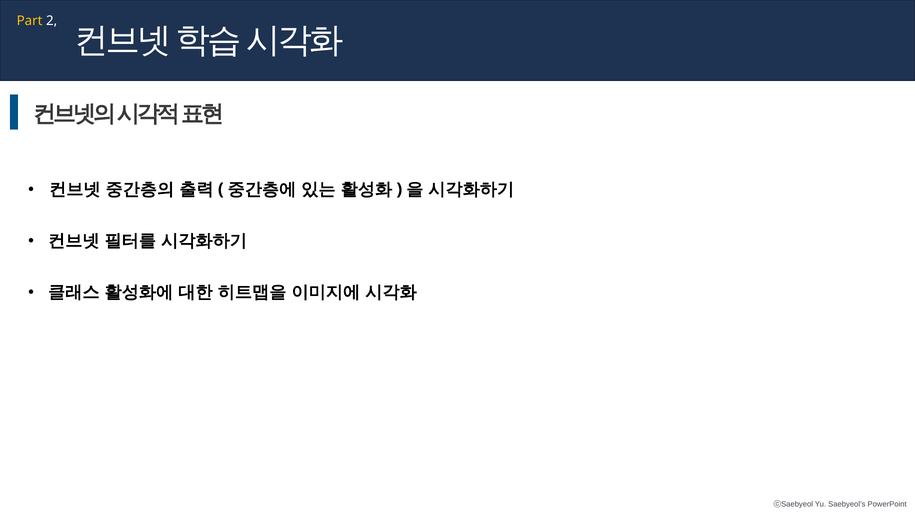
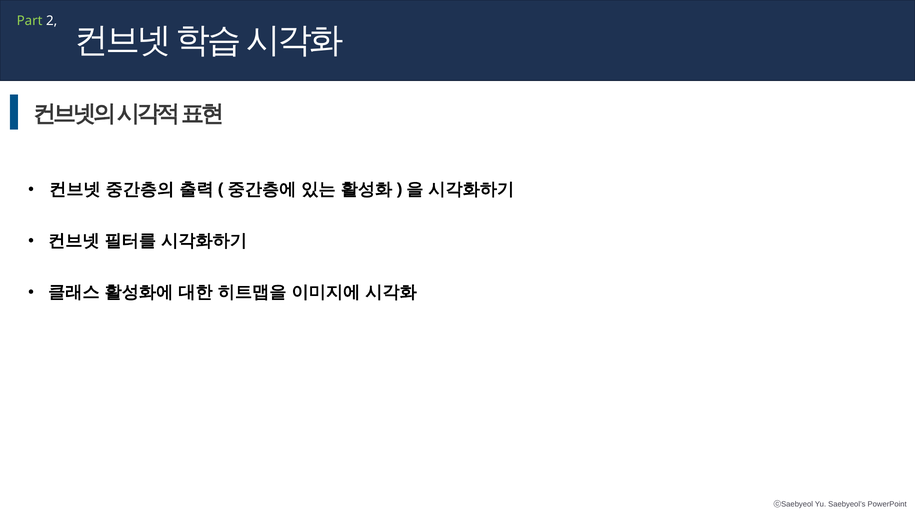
Part colour: yellow -> light green (30, 21)
